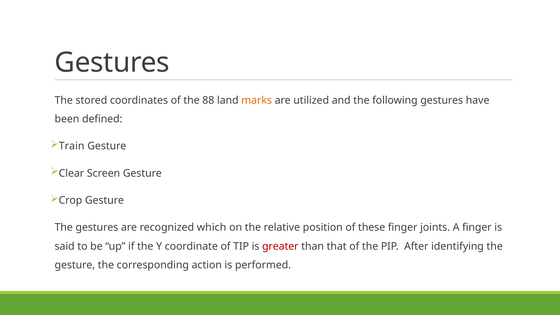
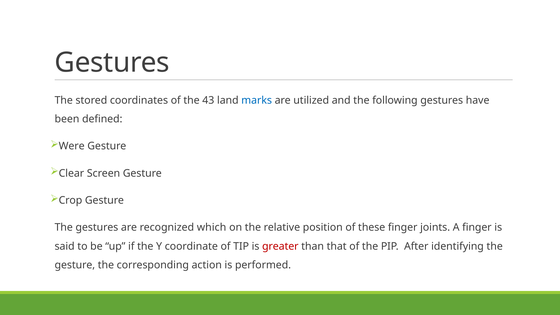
88: 88 -> 43 (208, 100)
marks colour: orange -> blue (257, 100)
Train: Train -> Were (72, 146)
